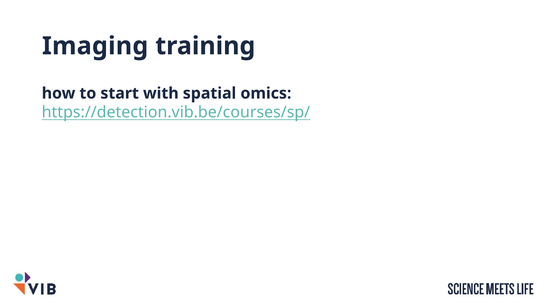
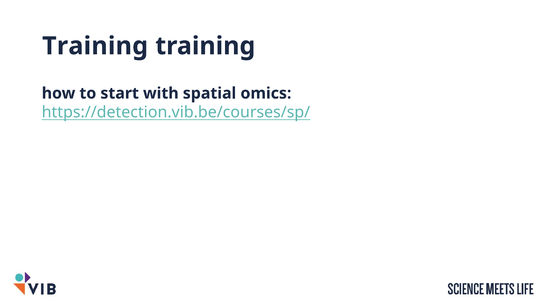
Imaging: Imaging -> Training (95, 46)
